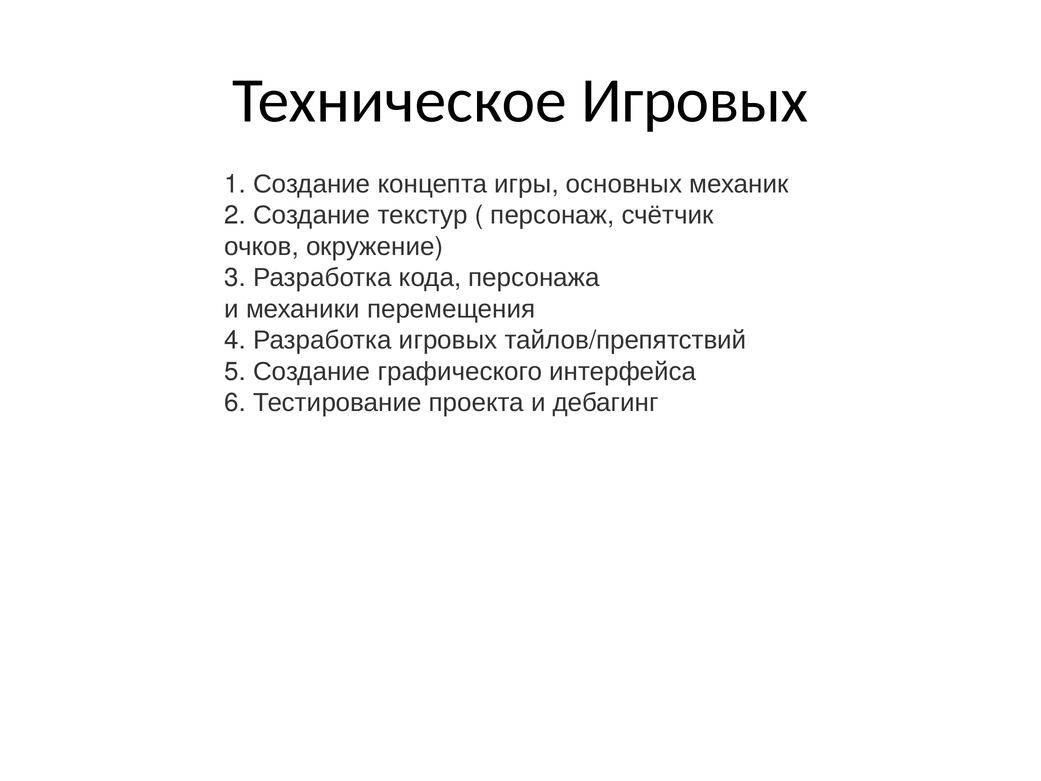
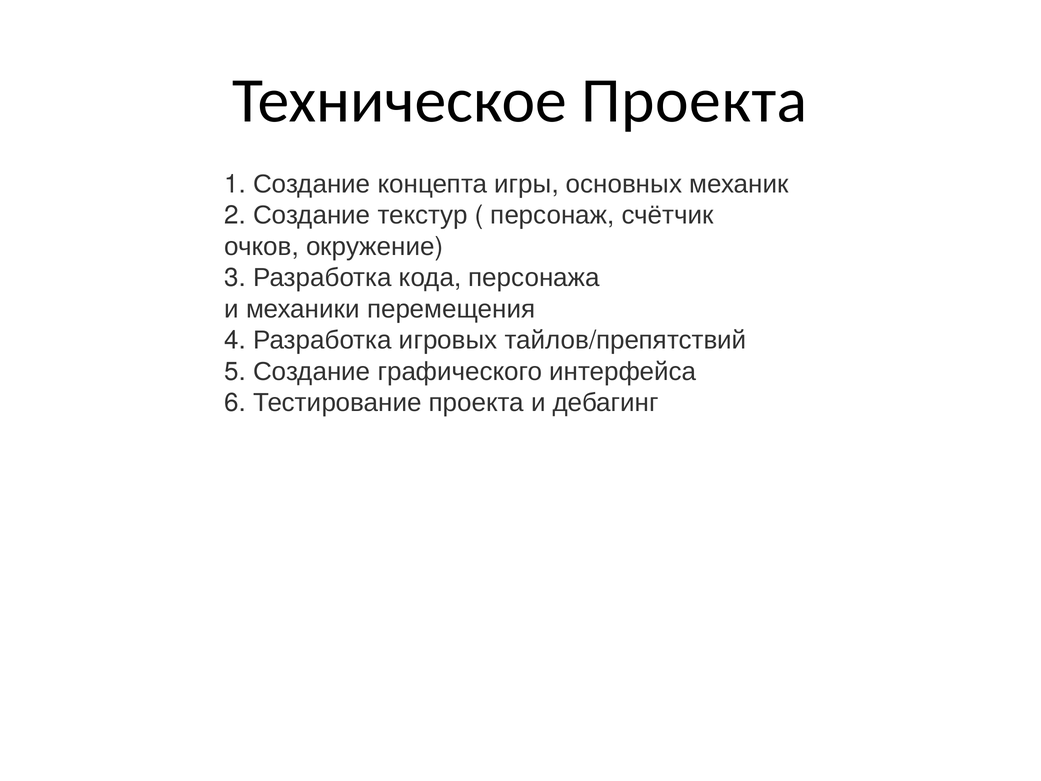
Техническое Игровых: Игровых -> Проекта (694, 101)
